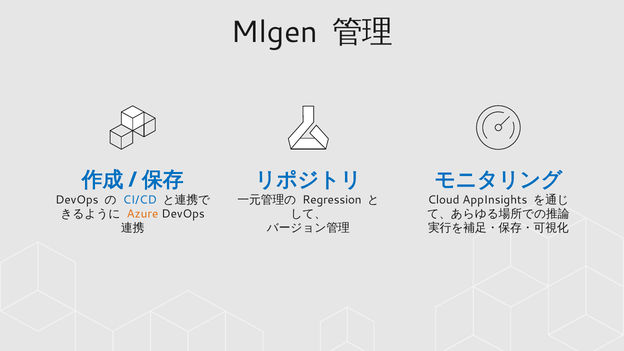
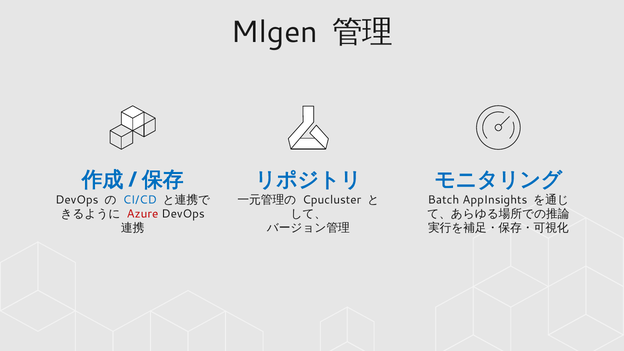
Cloud: Cloud -> Batch (443, 200)
Regression: Regression -> Cpucluster (332, 200)
Azure colour: orange -> red (142, 214)
